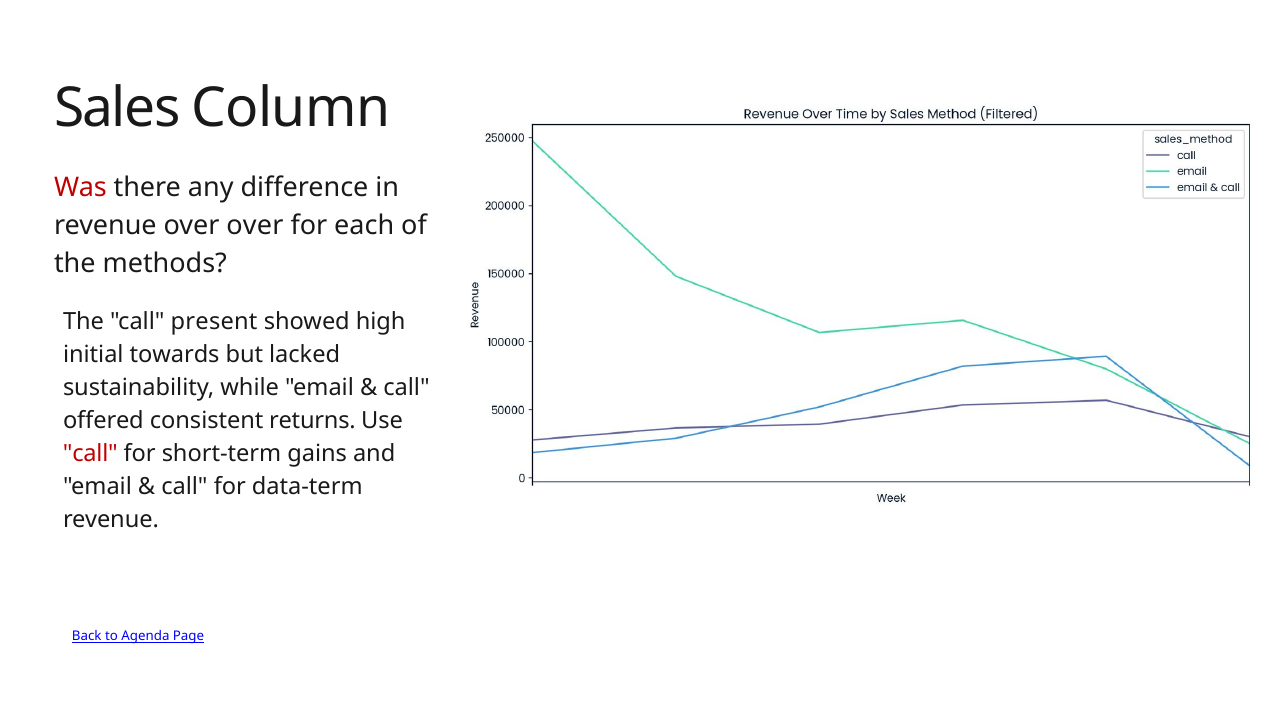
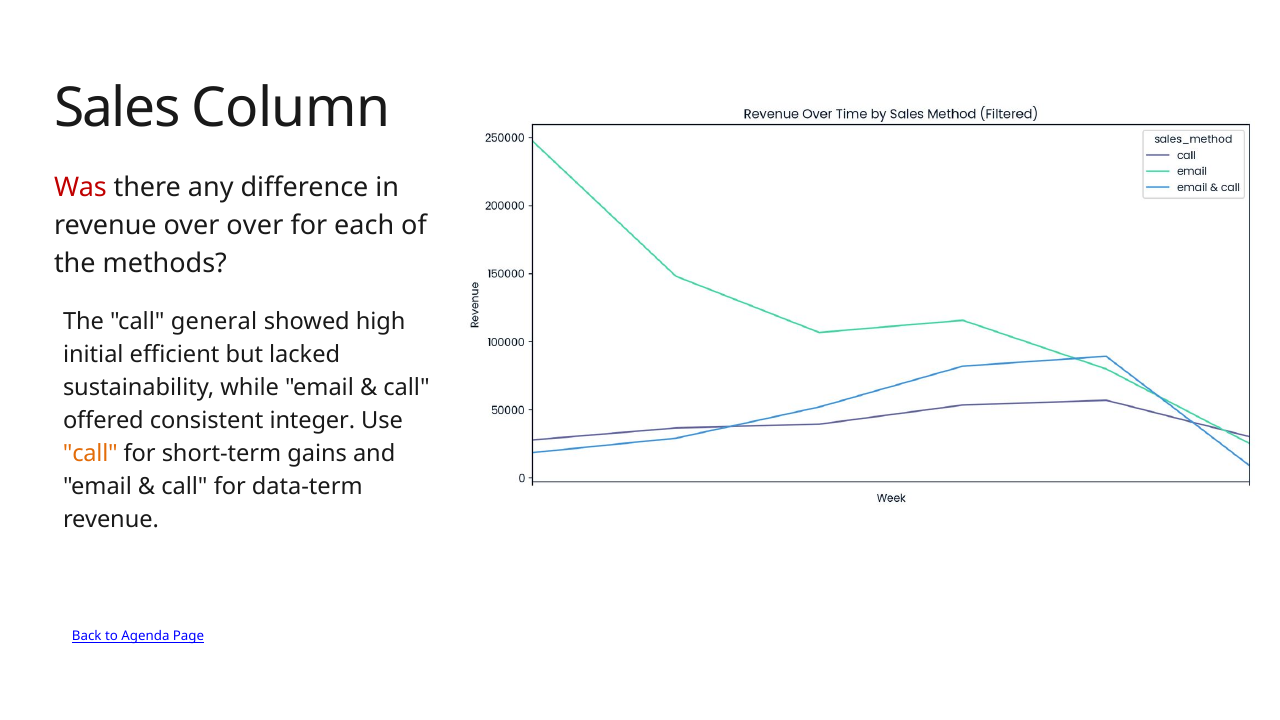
present: present -> general (214, 321)
towards: towards -> efficient (175, 354)
returns: returns -> integer (312, 421)
call colour: red -> orange (90, 454)
